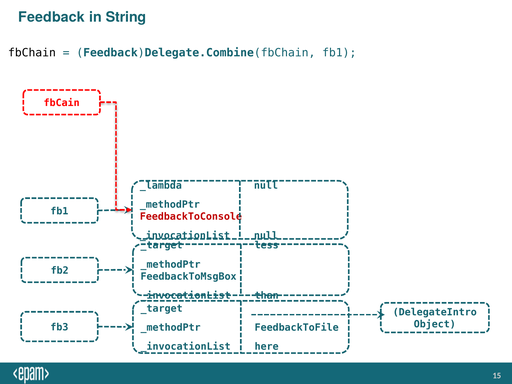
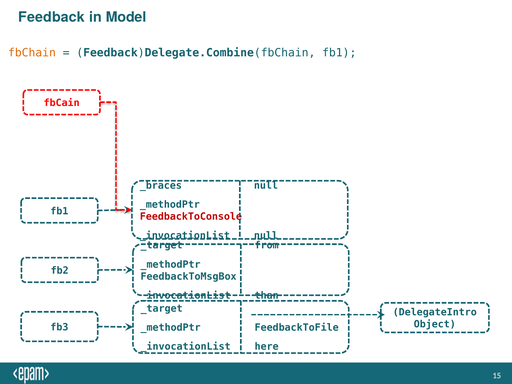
String: String -> Model (126, 17)
fbChain colour: black -> orange (32, 53)
_lambda: _lambda -> _braces (161, 185)
less: less -> from (267, 245)
